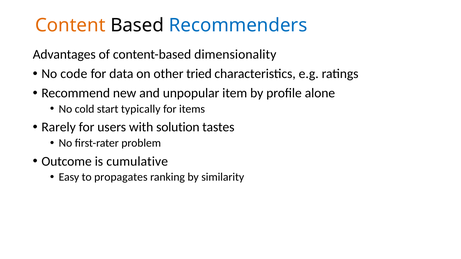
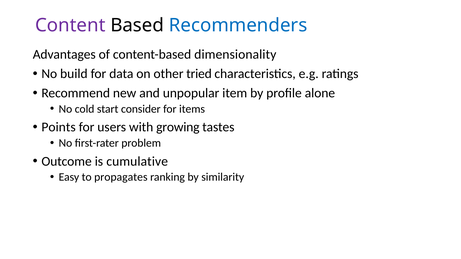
Content colour: orange -> purple (70, 26)
code: code -> build (74, 74)
typically: typically -> consider (141, 109)
Rarely: Rarely -> Points (59, 127)
solution: solution -> growing (178, 127)
